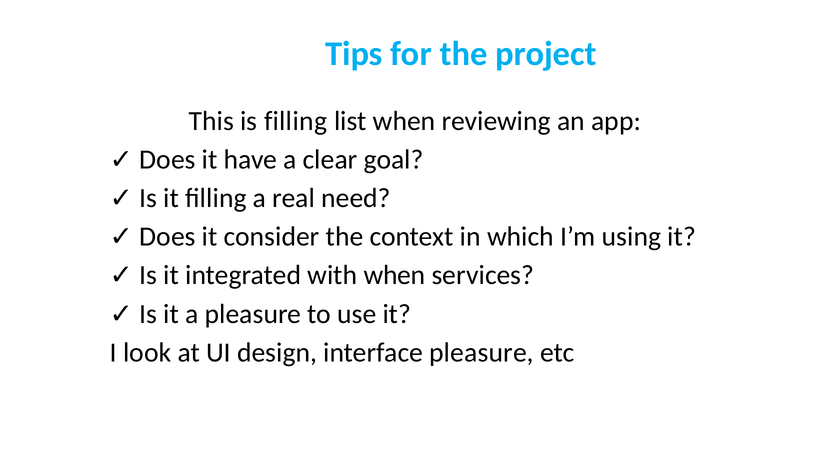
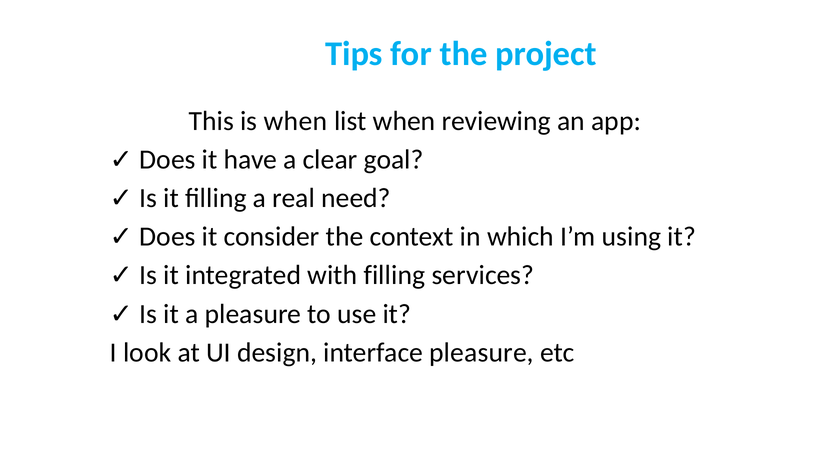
is filling: filling -> when (296, 121)
with when: when -> filling (394, 275)
